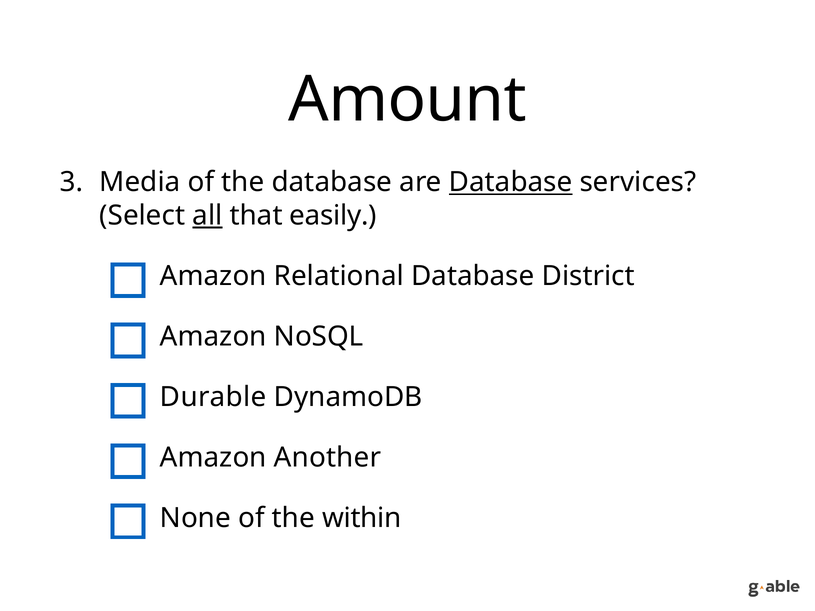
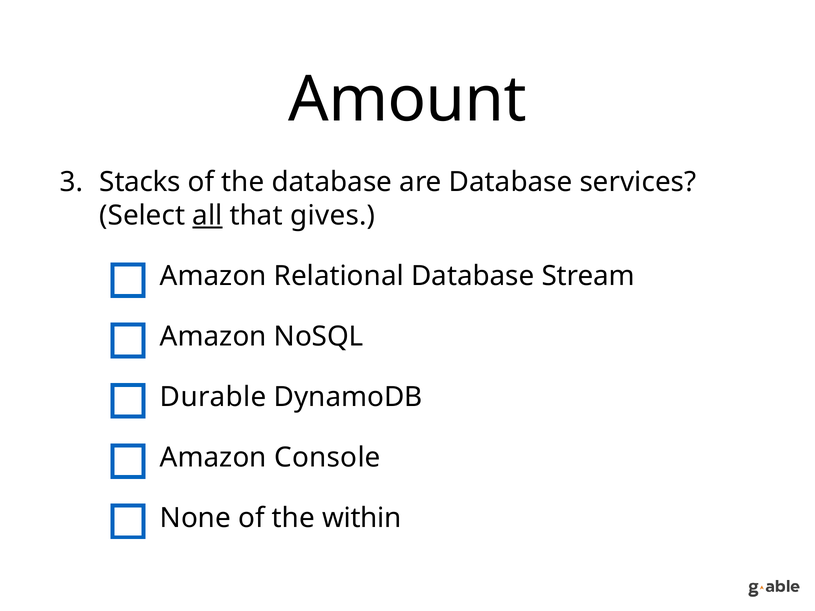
Media: Media -> Stacks (140, 182)
Database underline: present -> none (511, 182)
easily: easily -> gives (333, 216)
District: District -> Stream (588, 276)
Another: Another -> Console (327, 458)
